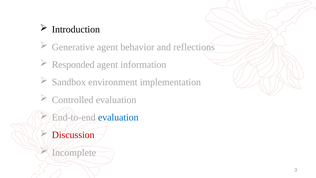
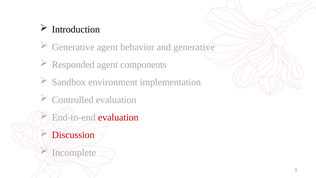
and reflections: reflections -> generative (194, 47)
information: information -> components (143, 65)
evaluation colour: blue -> red (118, 117)
